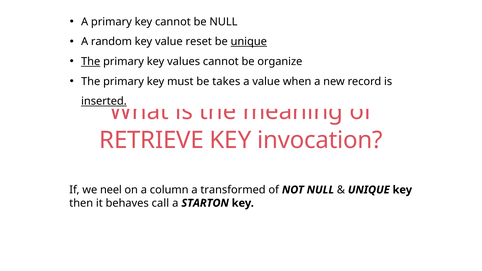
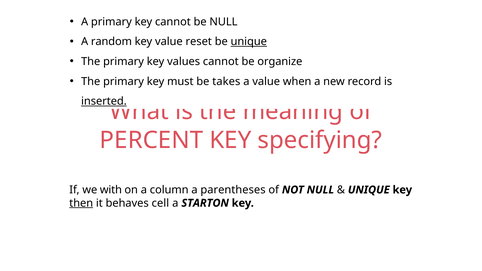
The underline: present -> none (91, 62)
RETRIEVE: RETRIEVE -> PERCENT (151, 140)
invocation: invocation -> specifying (320, 140)
neel: neel -> with (111, 190)
transformed: transformed -> parentheses (233, 190)
then underline: none -> present (81, 203)
call: call -> cell (160, 203)
